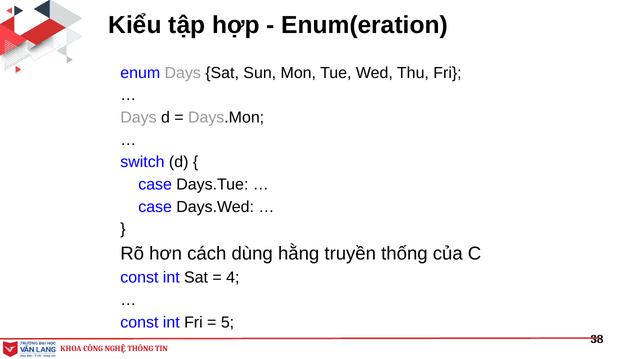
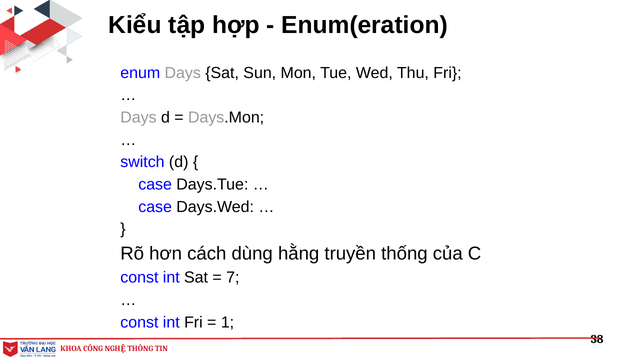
4: 4 -> 7 (233, 277)
5: 5 -> 1 (228, 322)
